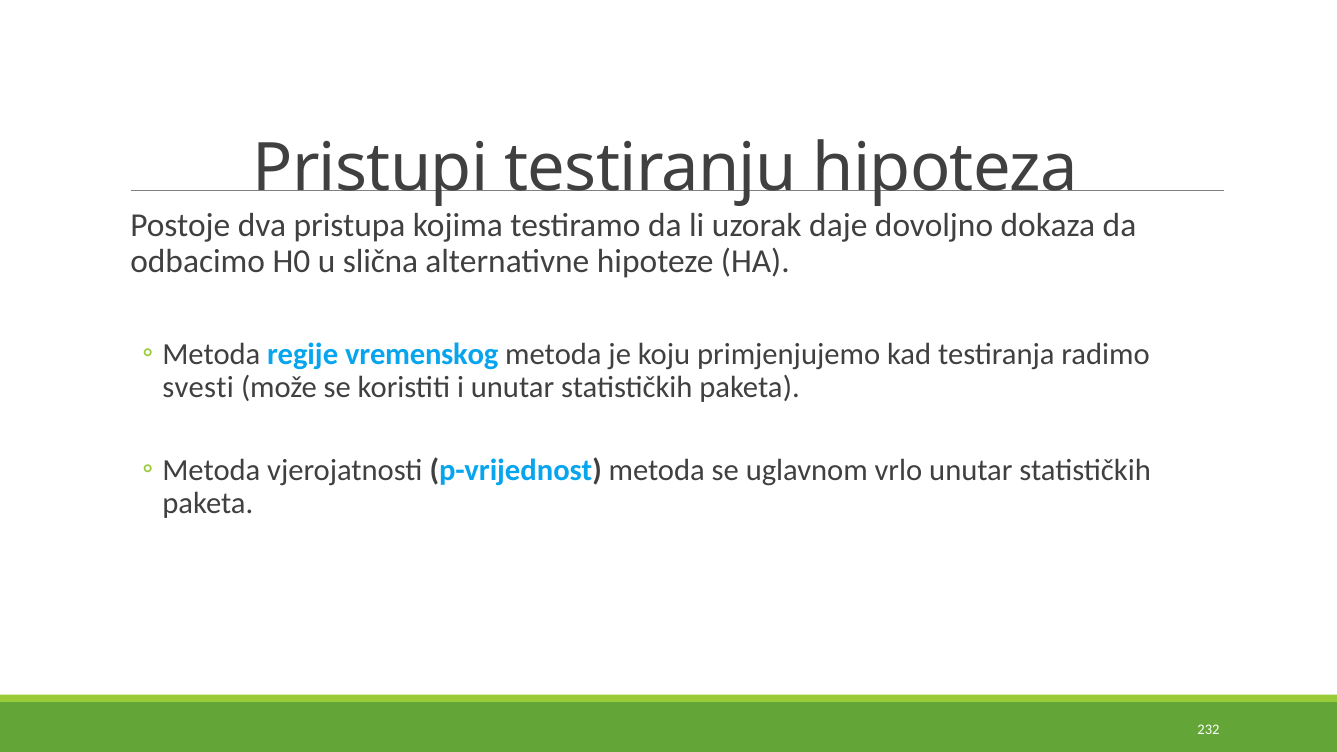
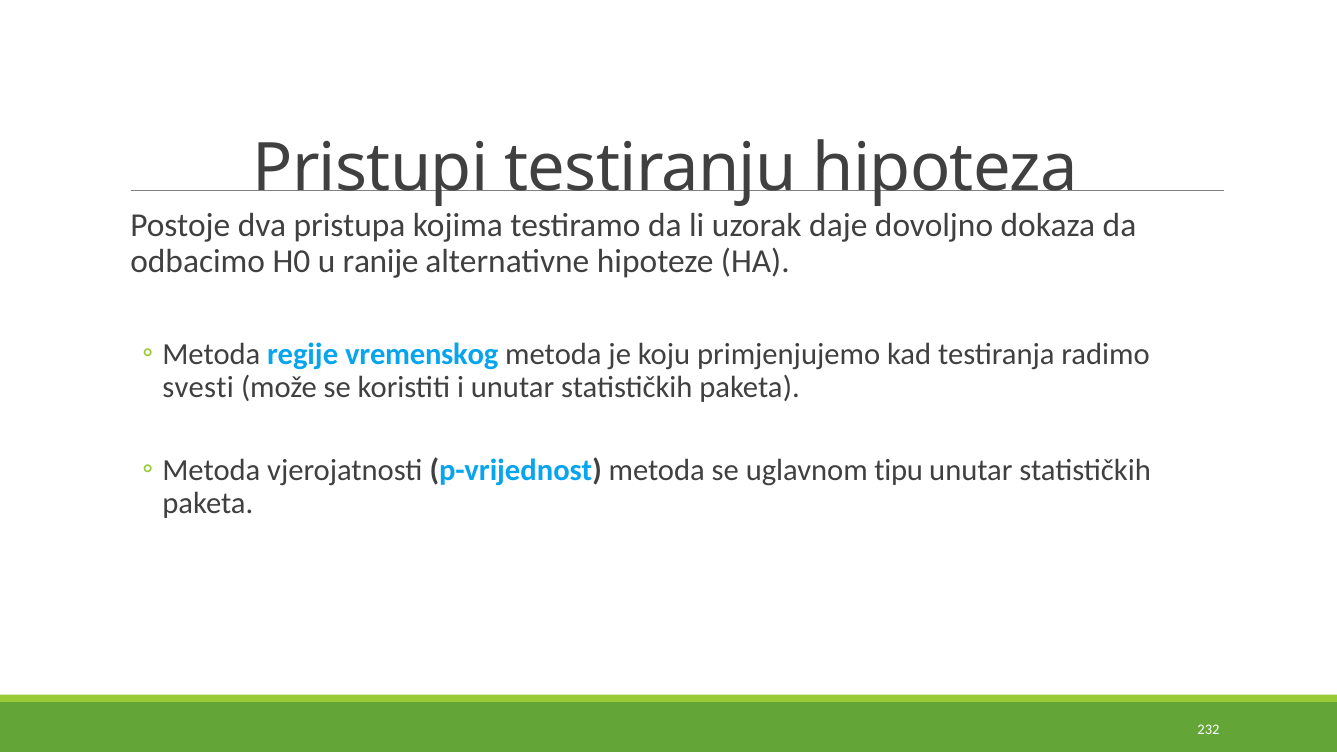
slična: slična -> ranije (381, 261)
vrlo: vrlo -> tipu (899, 470)
